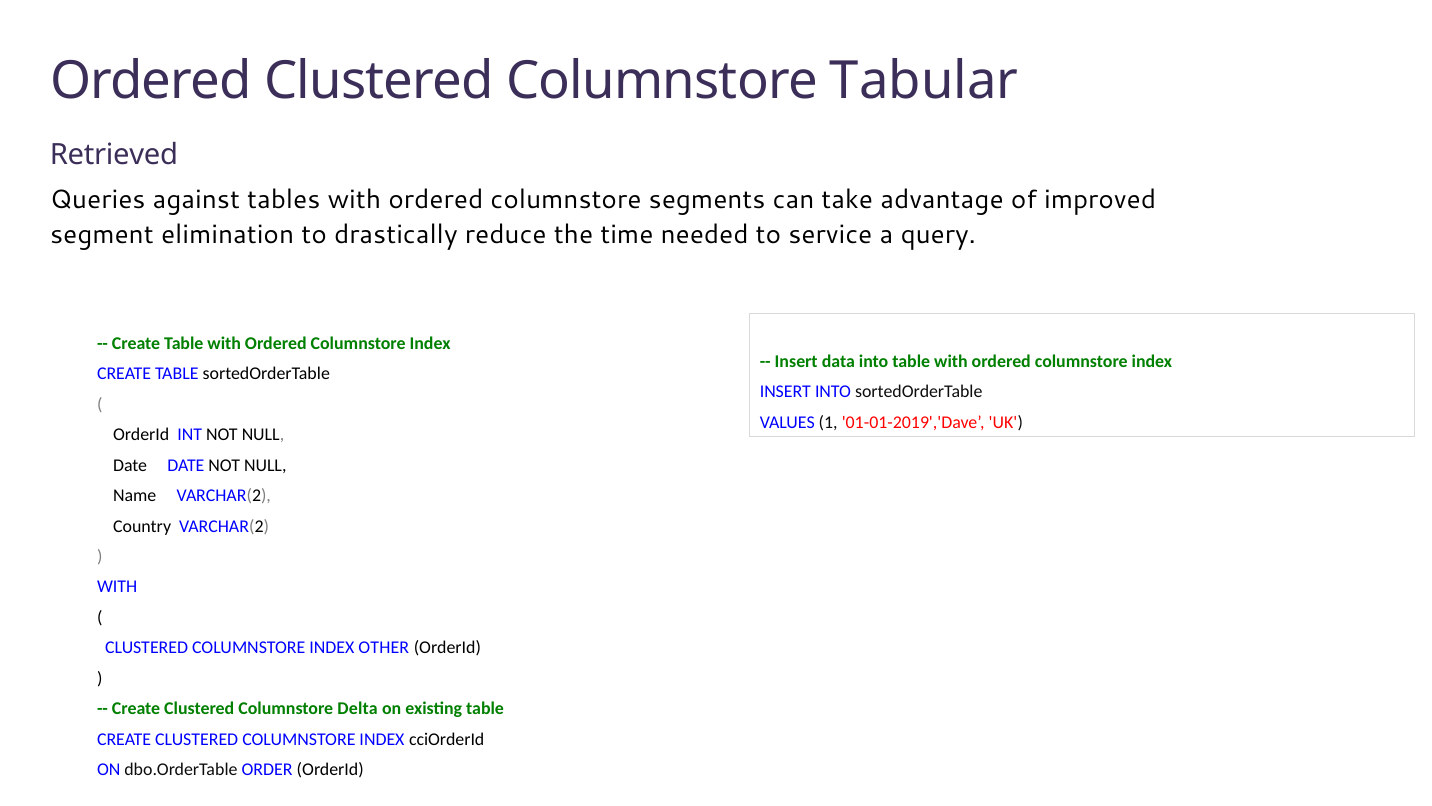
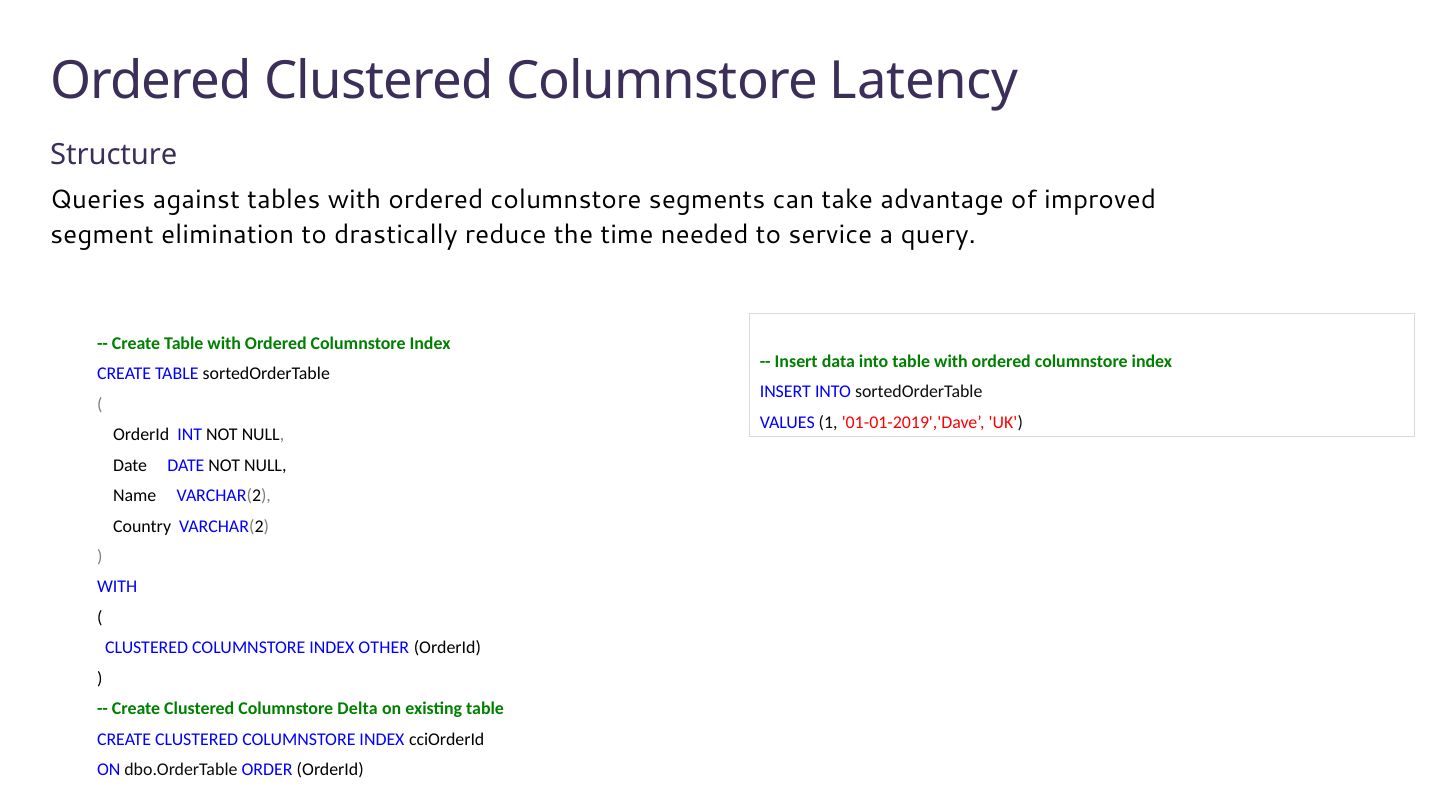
Tabular: Tabular -> Latency (924, 81)
Retrieved: Retrieved -> Structure (114, 155)
